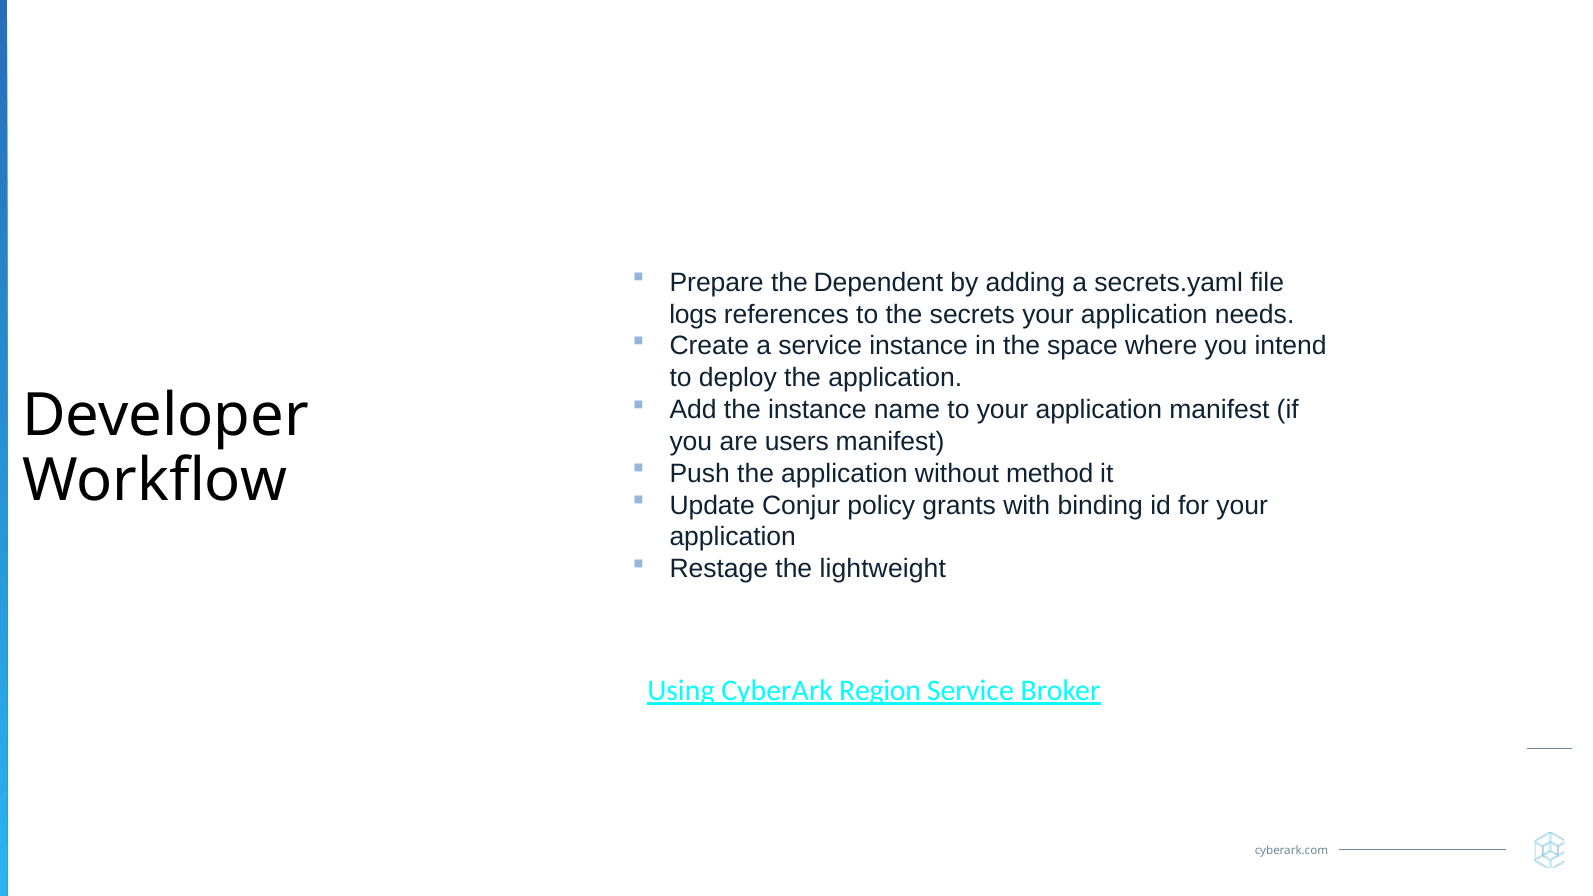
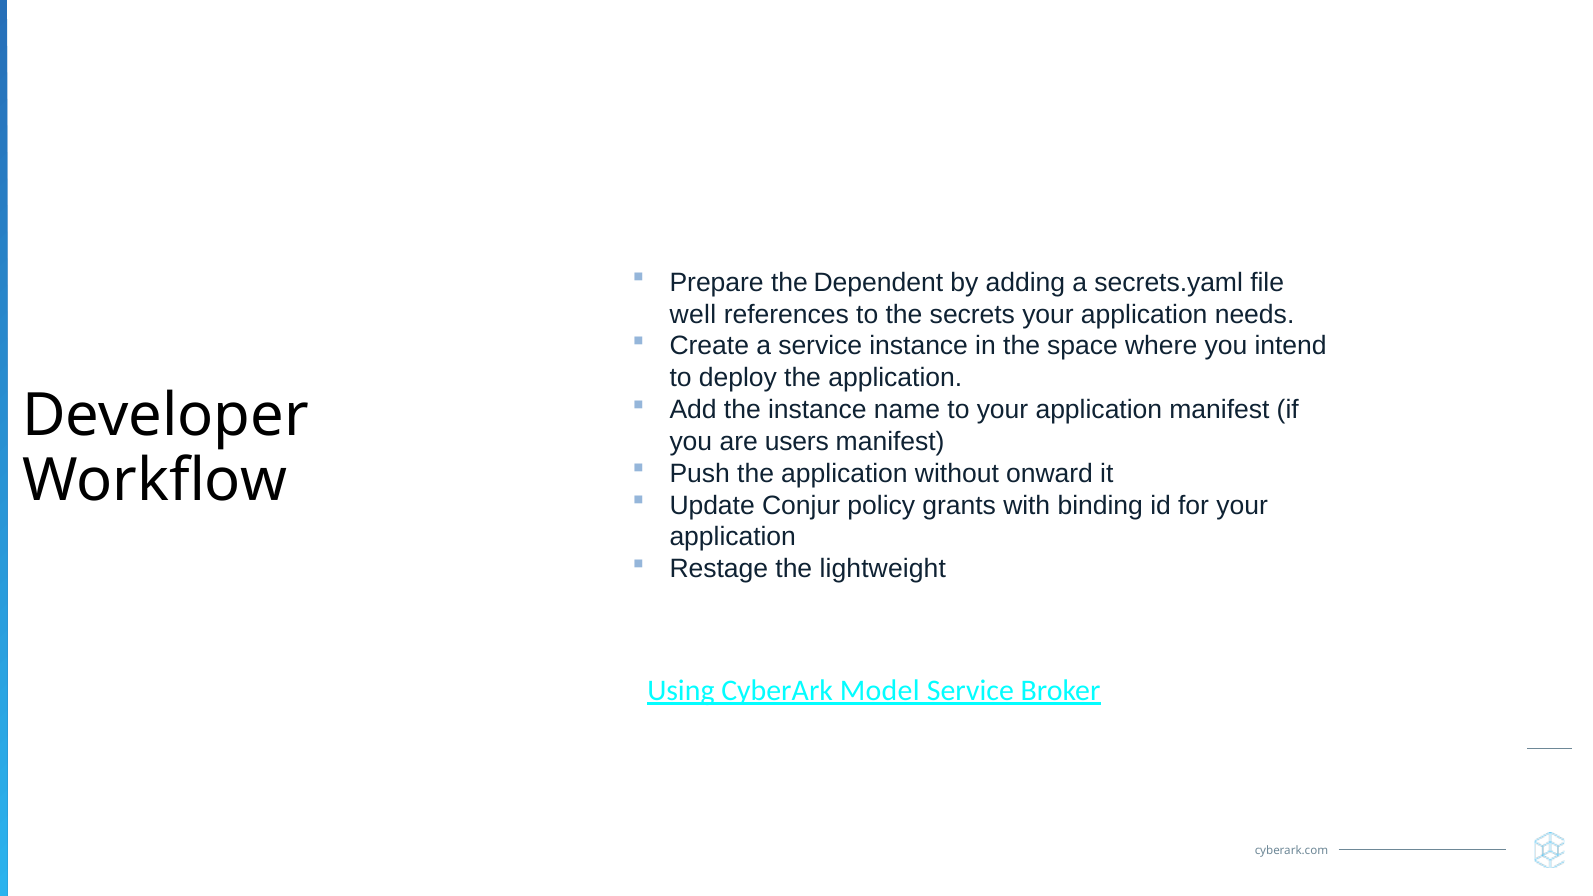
logs: logs -> well (693, 314)
method: method -> onward (1050, 474)
Region: Region -> Model (880, 691)
